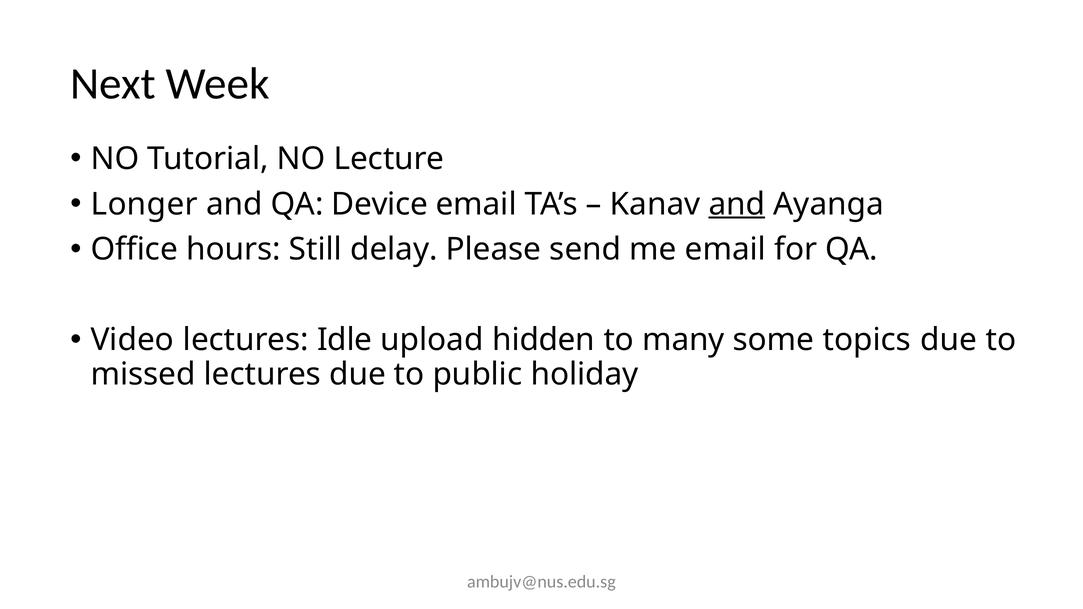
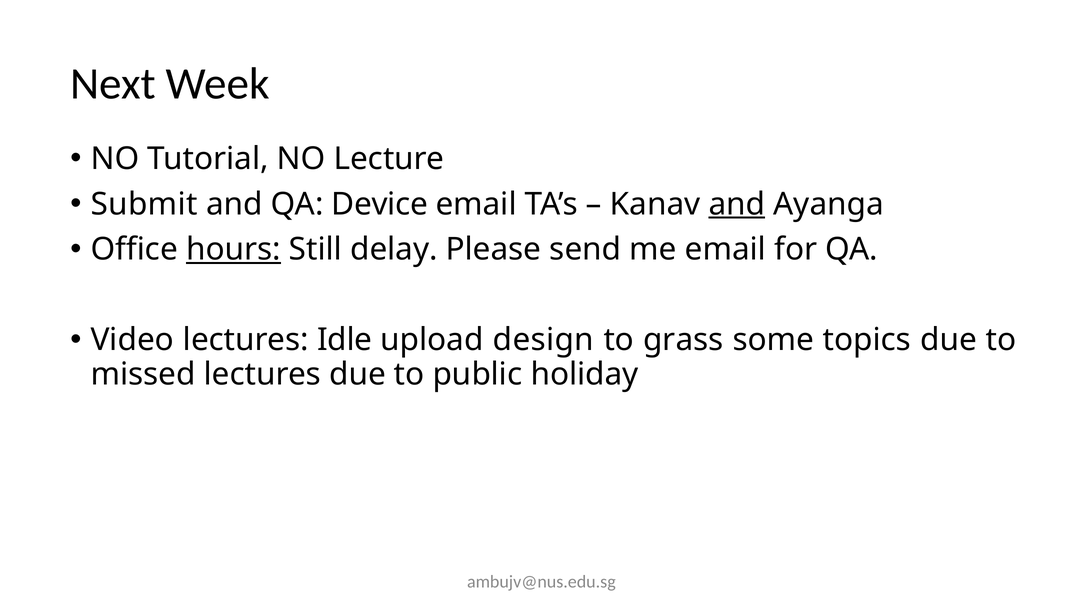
Longer: Longer -> Submit (144, 204)
hours underline: none -> present (233, 249)
hidden: hidden -> design (543, 340)
many: many -> grass (683, 340)
